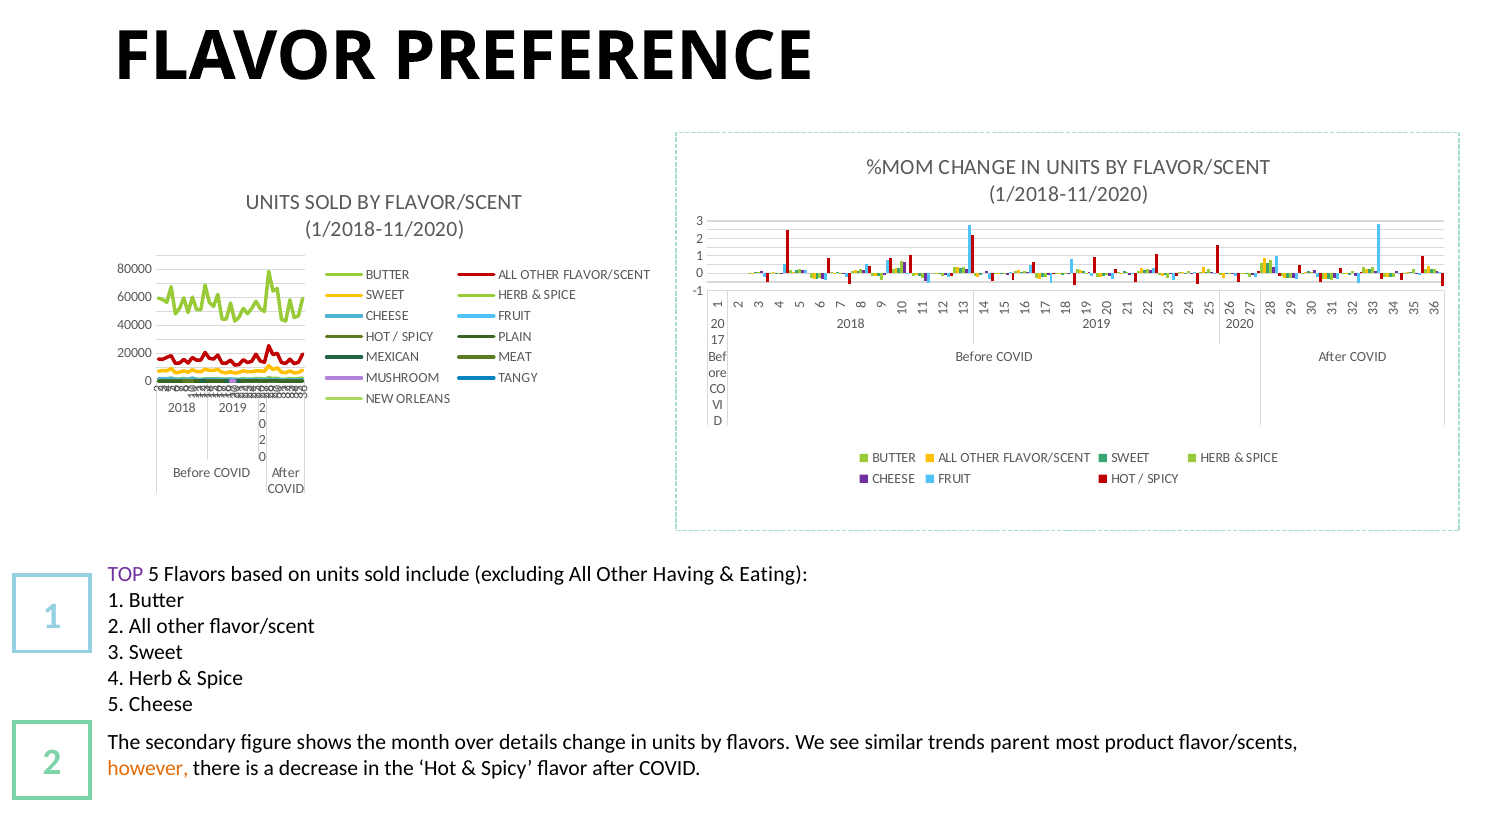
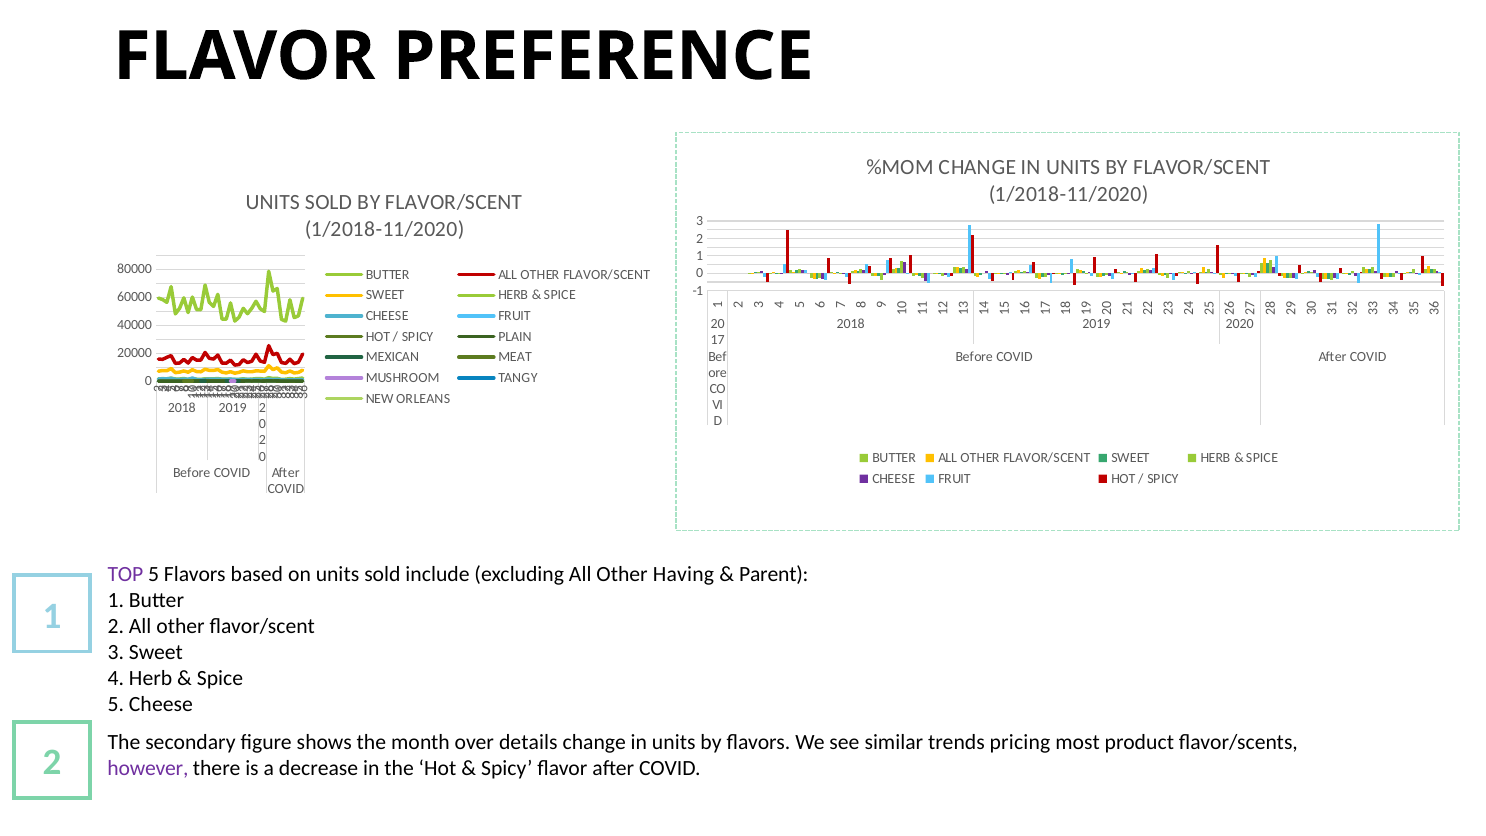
Eating: Eating -> Parent (774, 574)
parent: parent -> pricing (1020, 742)
however colour: orange -> purple (148, 768)
